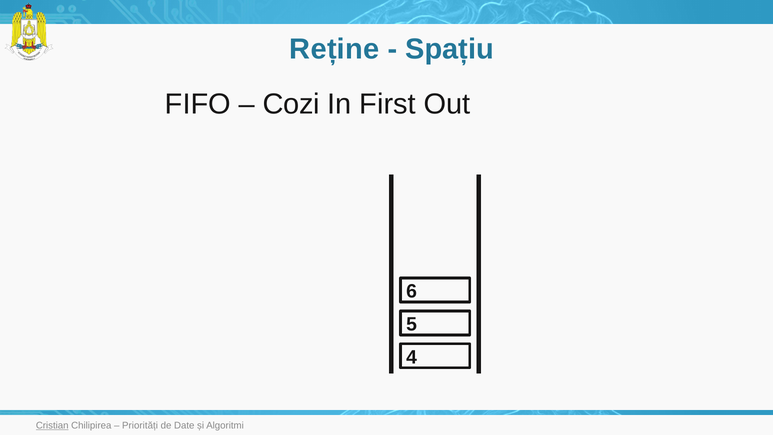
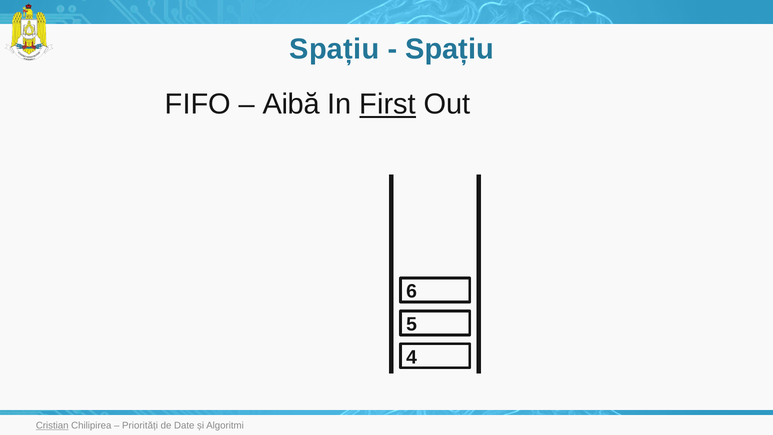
Reține: Reține -> Spațiu (334, 49)
Cozi: Cozi -> Aibă (291, 104)
First underline: none -> present (388, 104)
